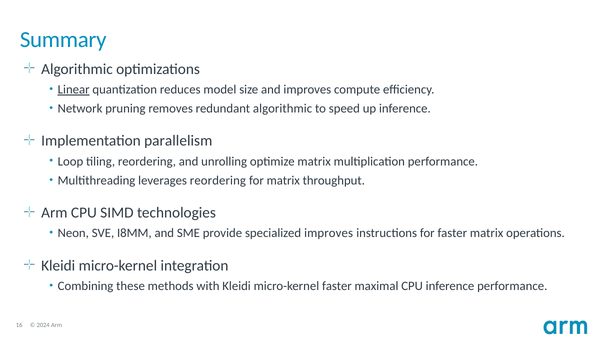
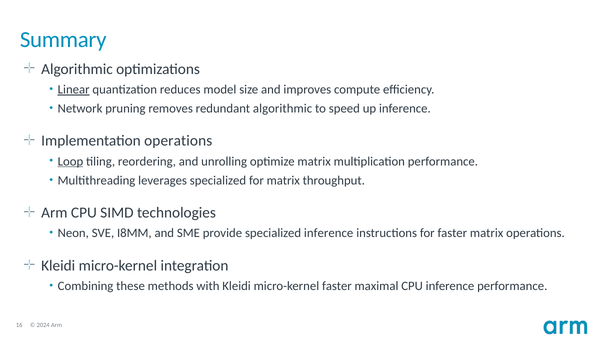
Implementation parallelism: parallelism -> operations (178, 141)
Loop underline: none -> present (70, 161)
leverages reordering: reordering -> specialized (218, 180)
specialized improves: improves -> inference (329, 233)
